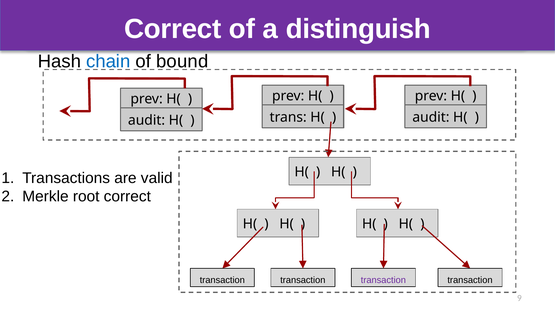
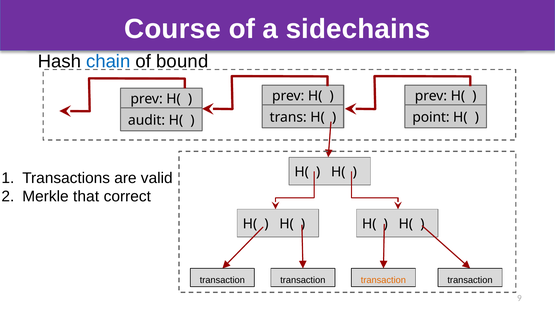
Correct: Correct -> Course (172, 29)
distinguish: distinguish -> sidechains (358, 29)
audit: audit -> point (431, 117)
root: root -> that (86, 197)
transaction colour: purple -> orange (383, 280)
